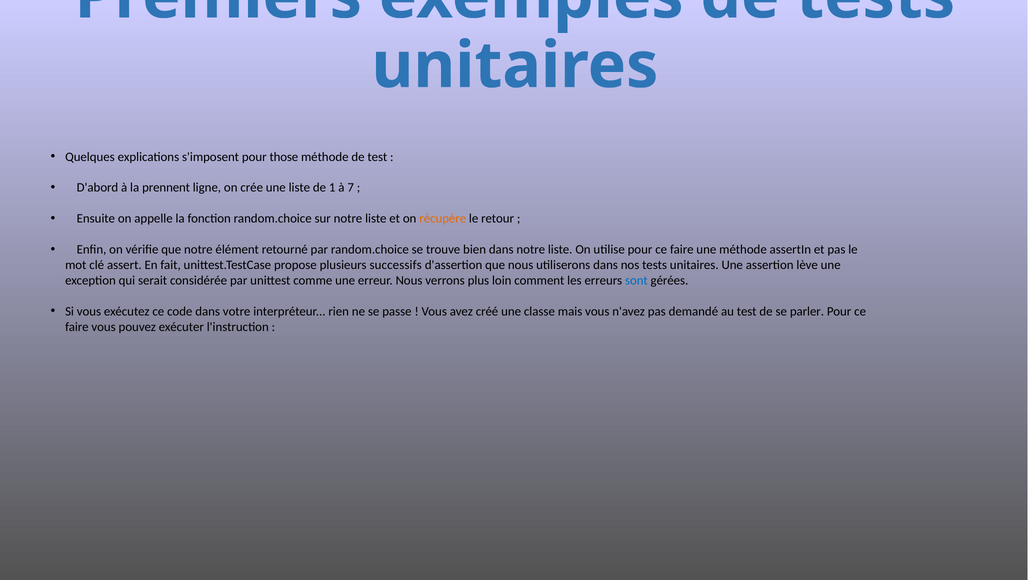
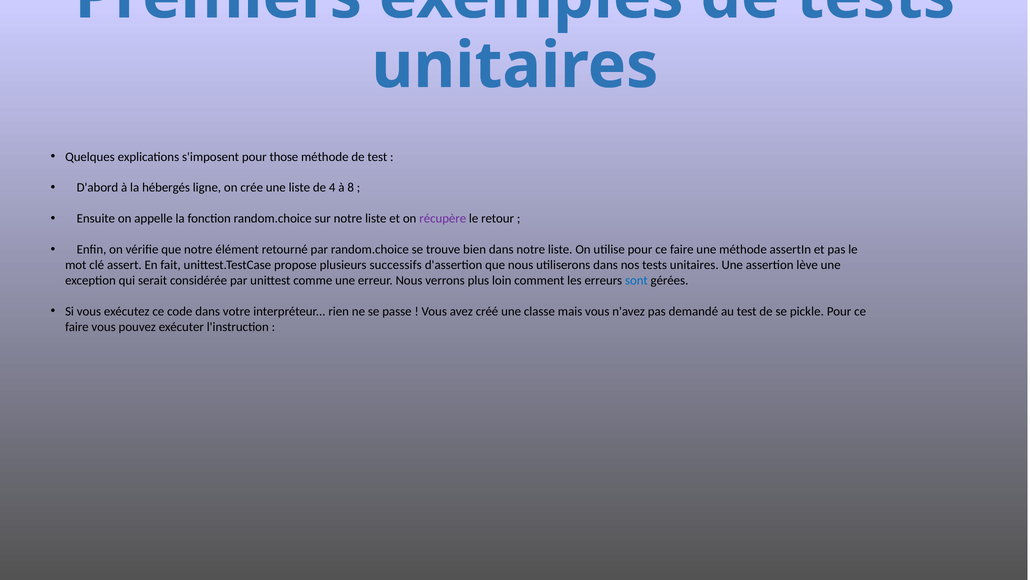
prennent: prennent -> hébergés (166, 188)
1: 1 -> 4 (332, 188)
7: 7 -> 8 (351, 188)
récupère colour: orange -> purple (443, 218)
parler: parler -> pickle (807, 311)
